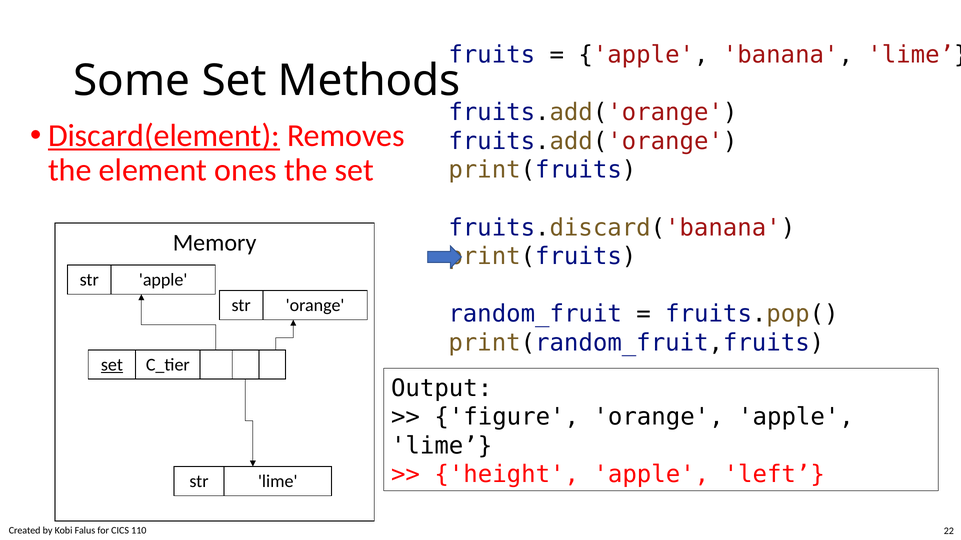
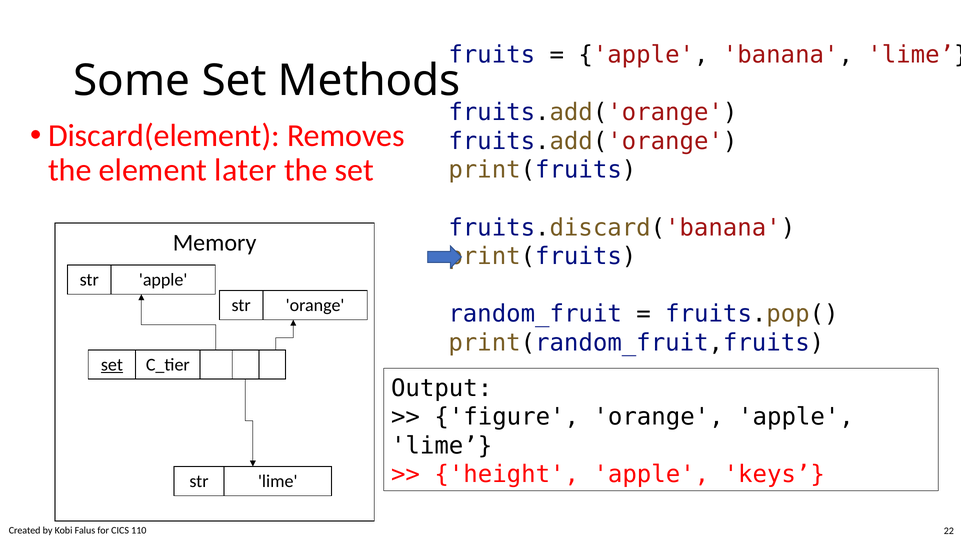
Discard(element underline: present -> none (164, 136)
ones: ones -> later (245, 170)
left: left -> keys (774, 475)
